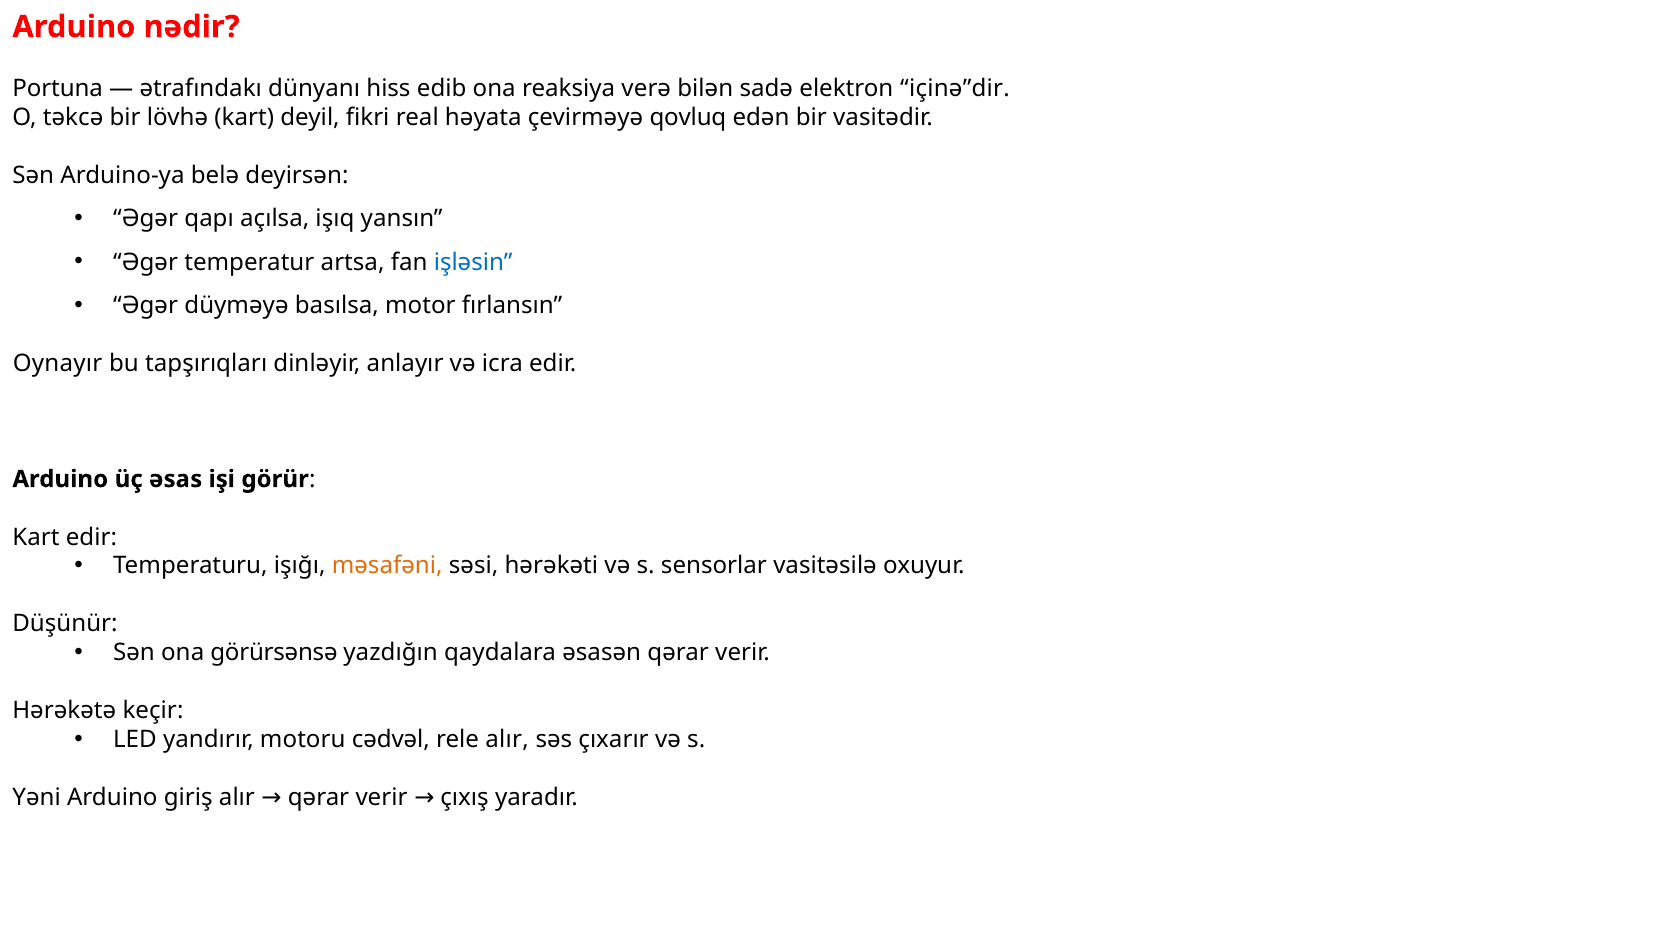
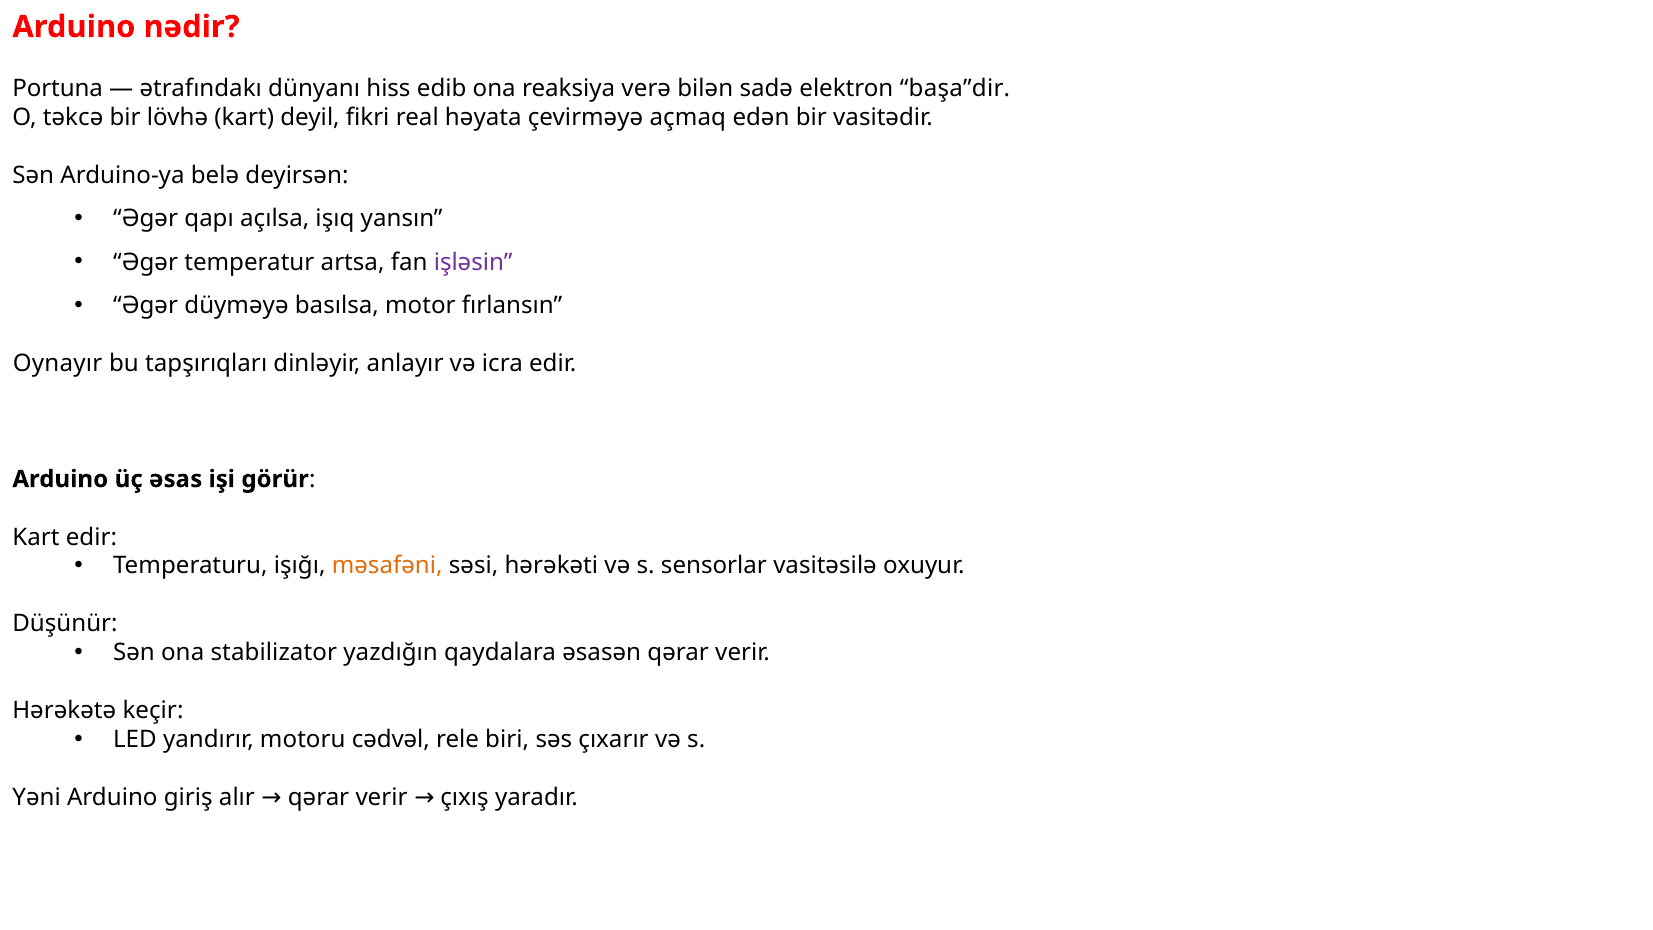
içinə”dir: içinə”dir -> başa”dir (955, 88)
qovluq: qovluq -> açmaq (688, 117)
işləsin colour: blue -> purple (473, 262)
görürsənsə: görürsənsə -> stabilizator (274, 653)
rele alır: alır -> biri (507, 740)
